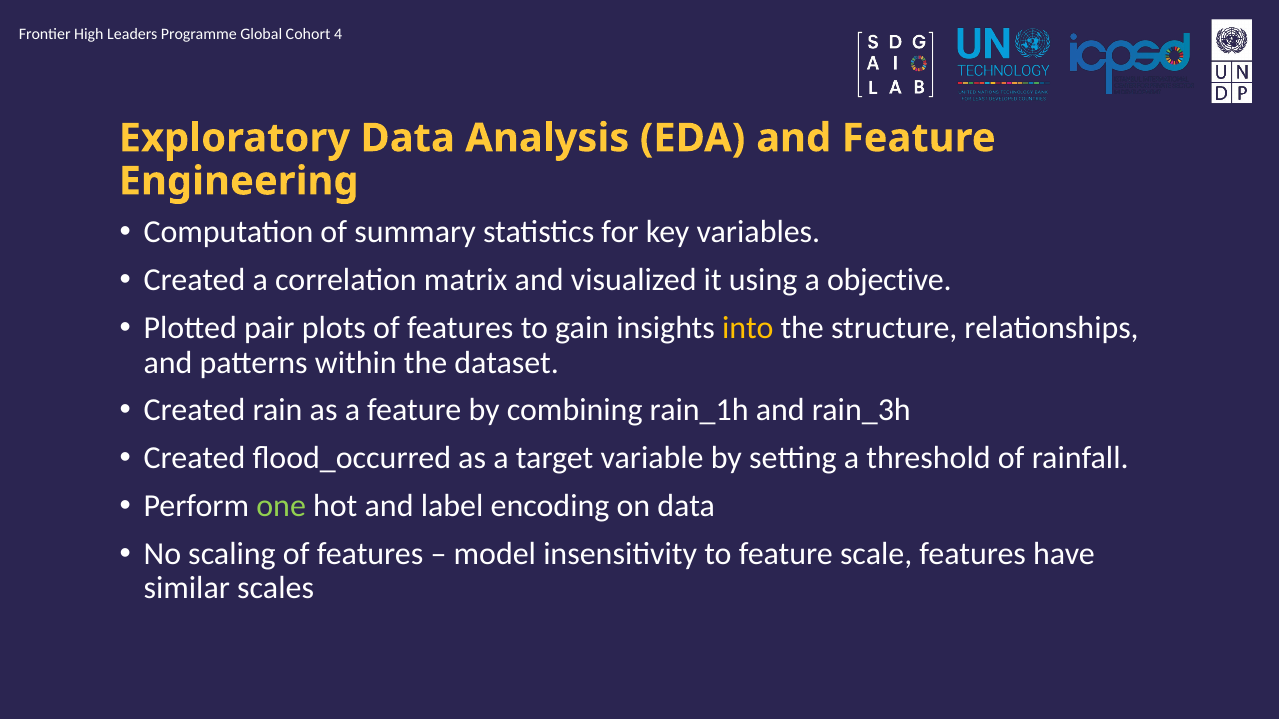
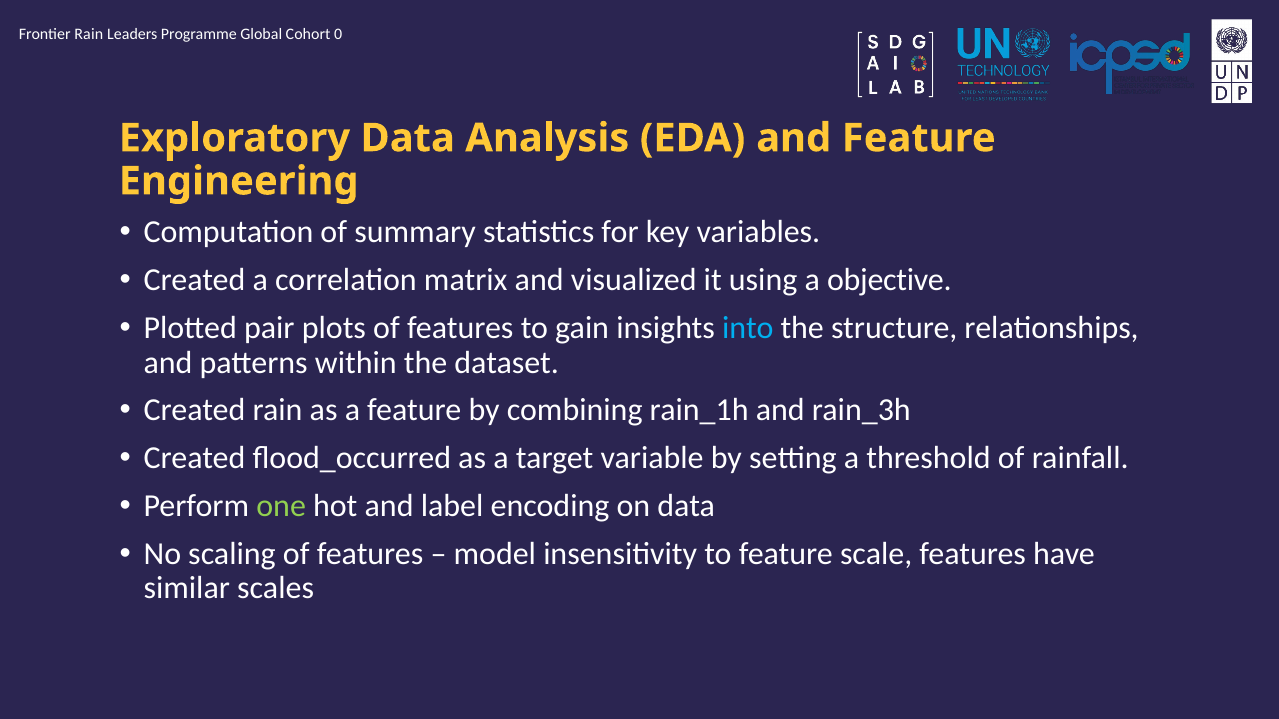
Frontier High: High -> Rain (89, 34)
4: 4 -> 0 (338, 34)
into colour: yellow -> light blue (748, 328)
